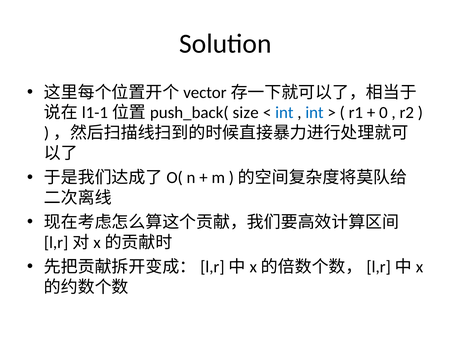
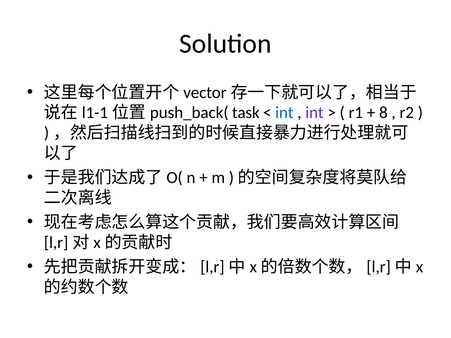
size: size -> task (246, 113)
int colour: blue -> purple (314, 113)
0: 0 -> 8 (383, 113)
